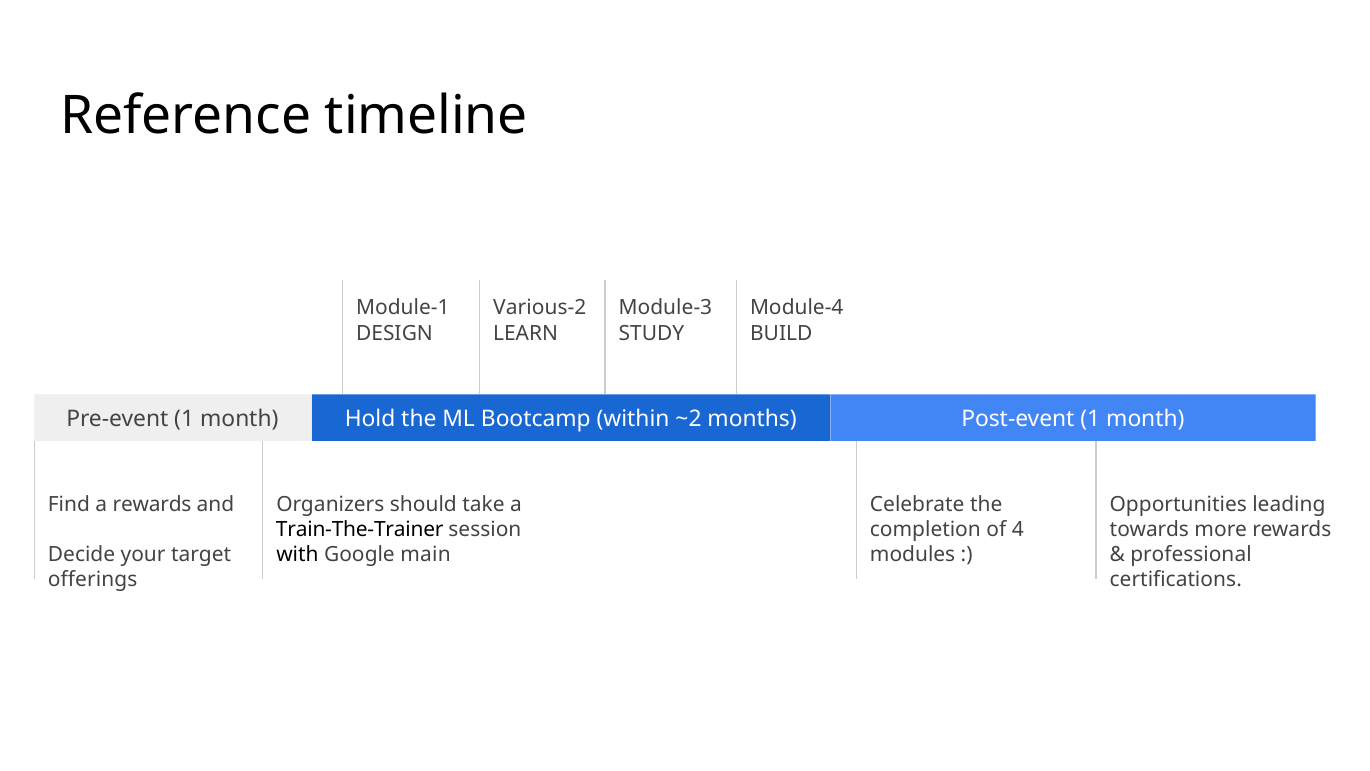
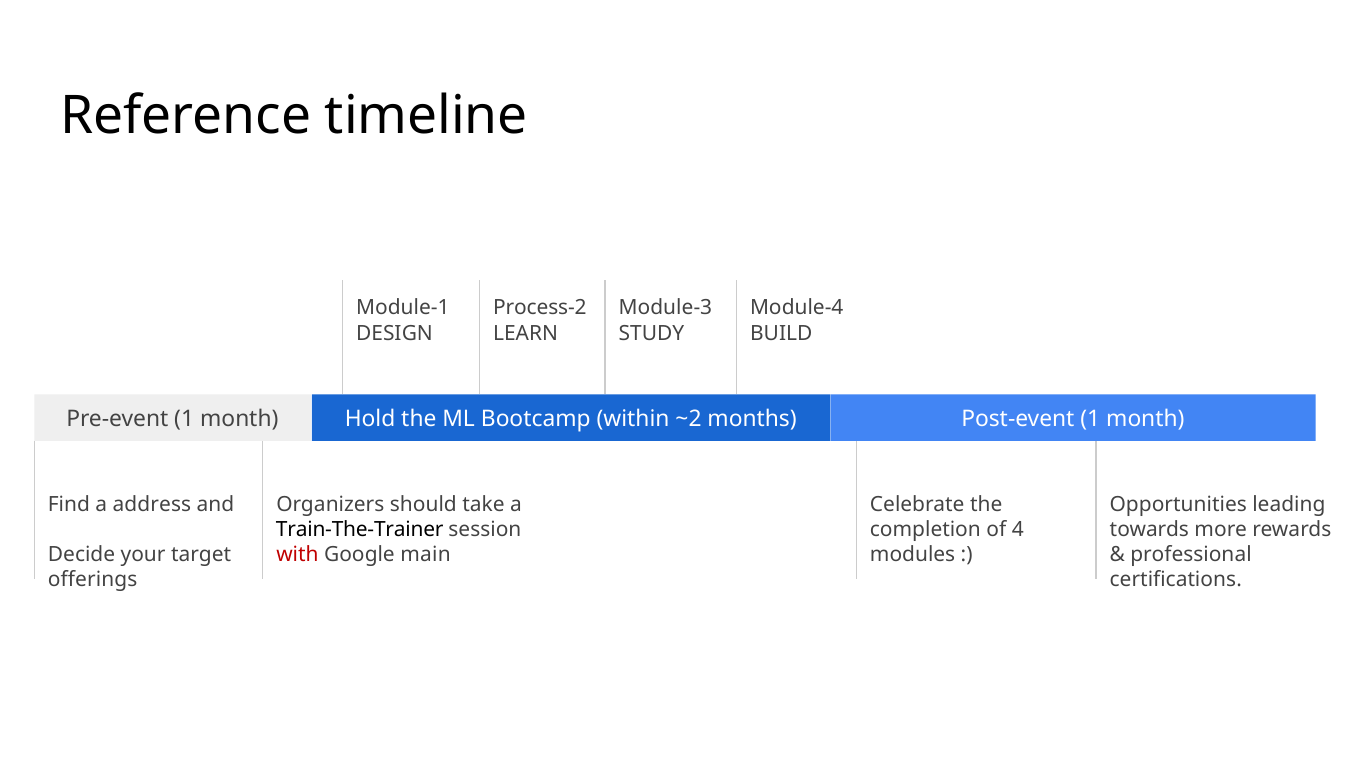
Various-2: Various-2 -> Process-2 (540, 308)
a rewards: rewards -> address (152, 504)
with colour: black -> red (297, 554)
